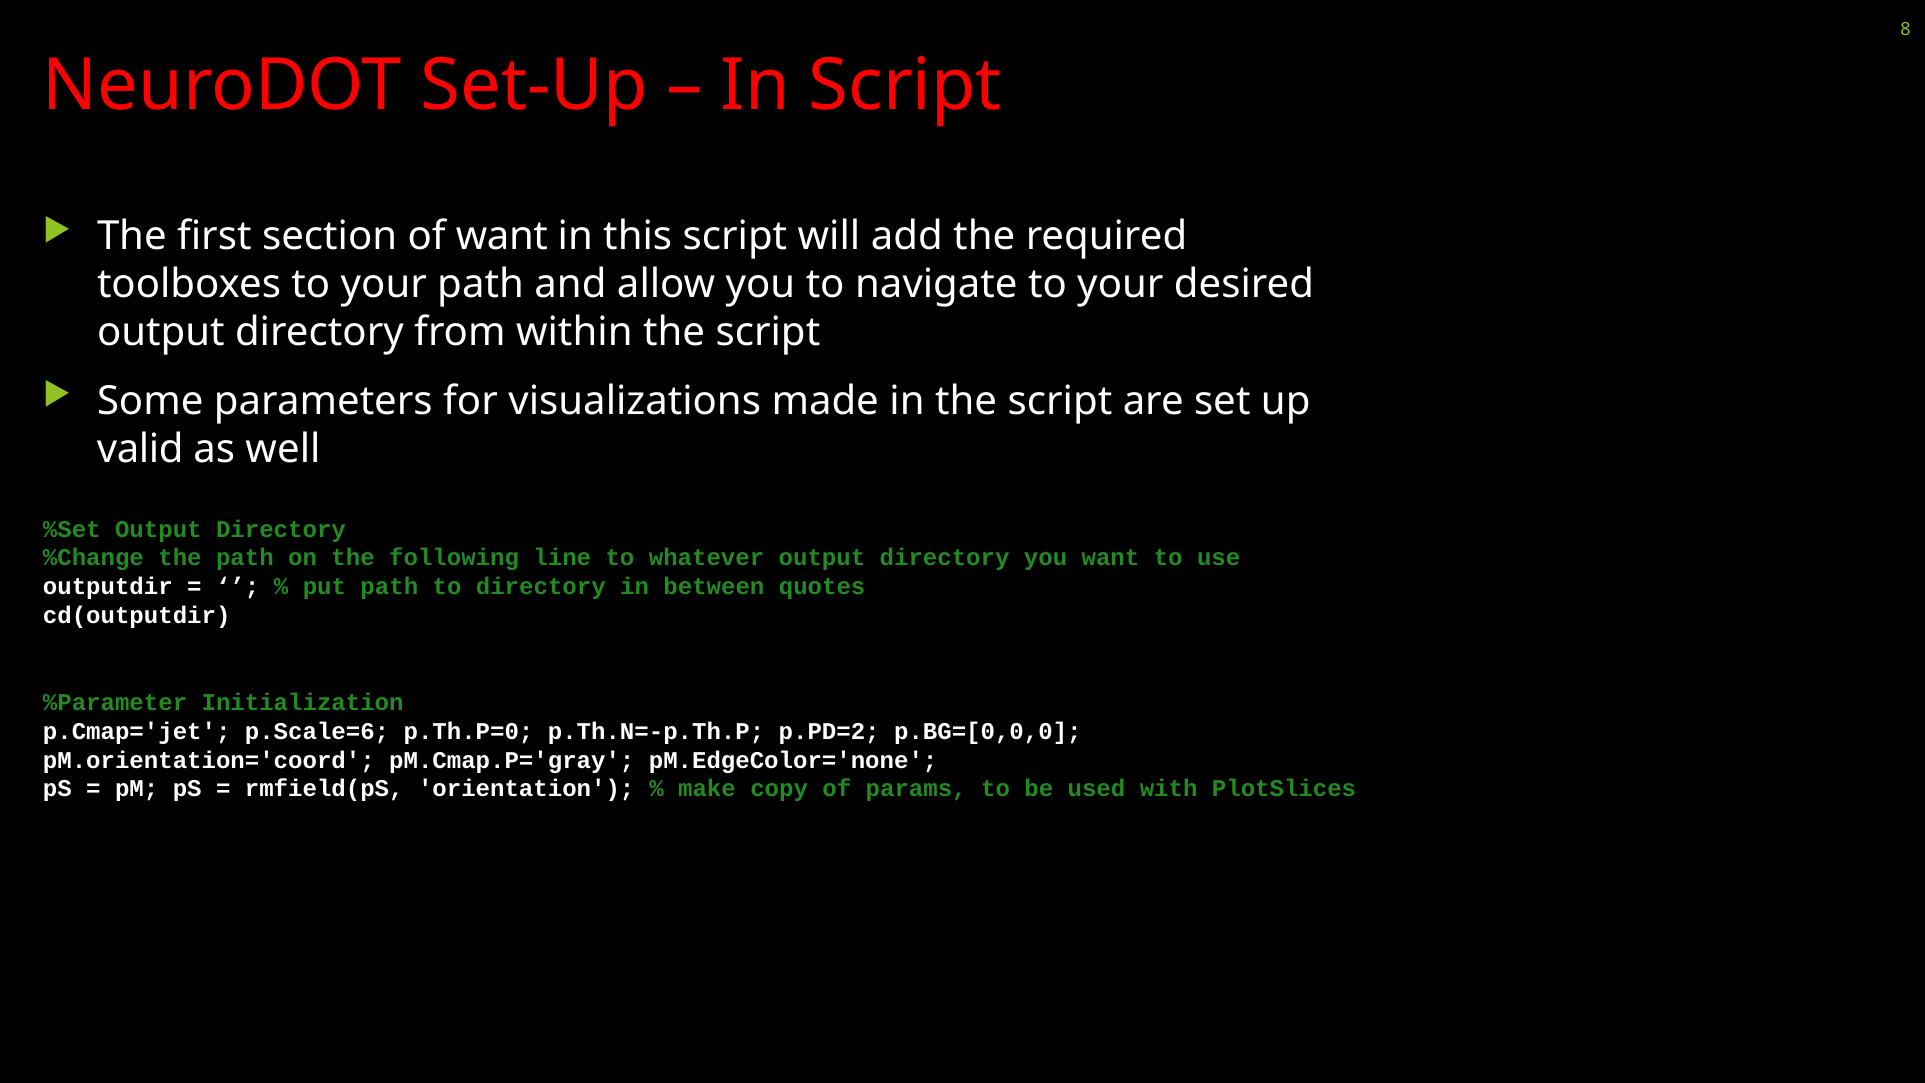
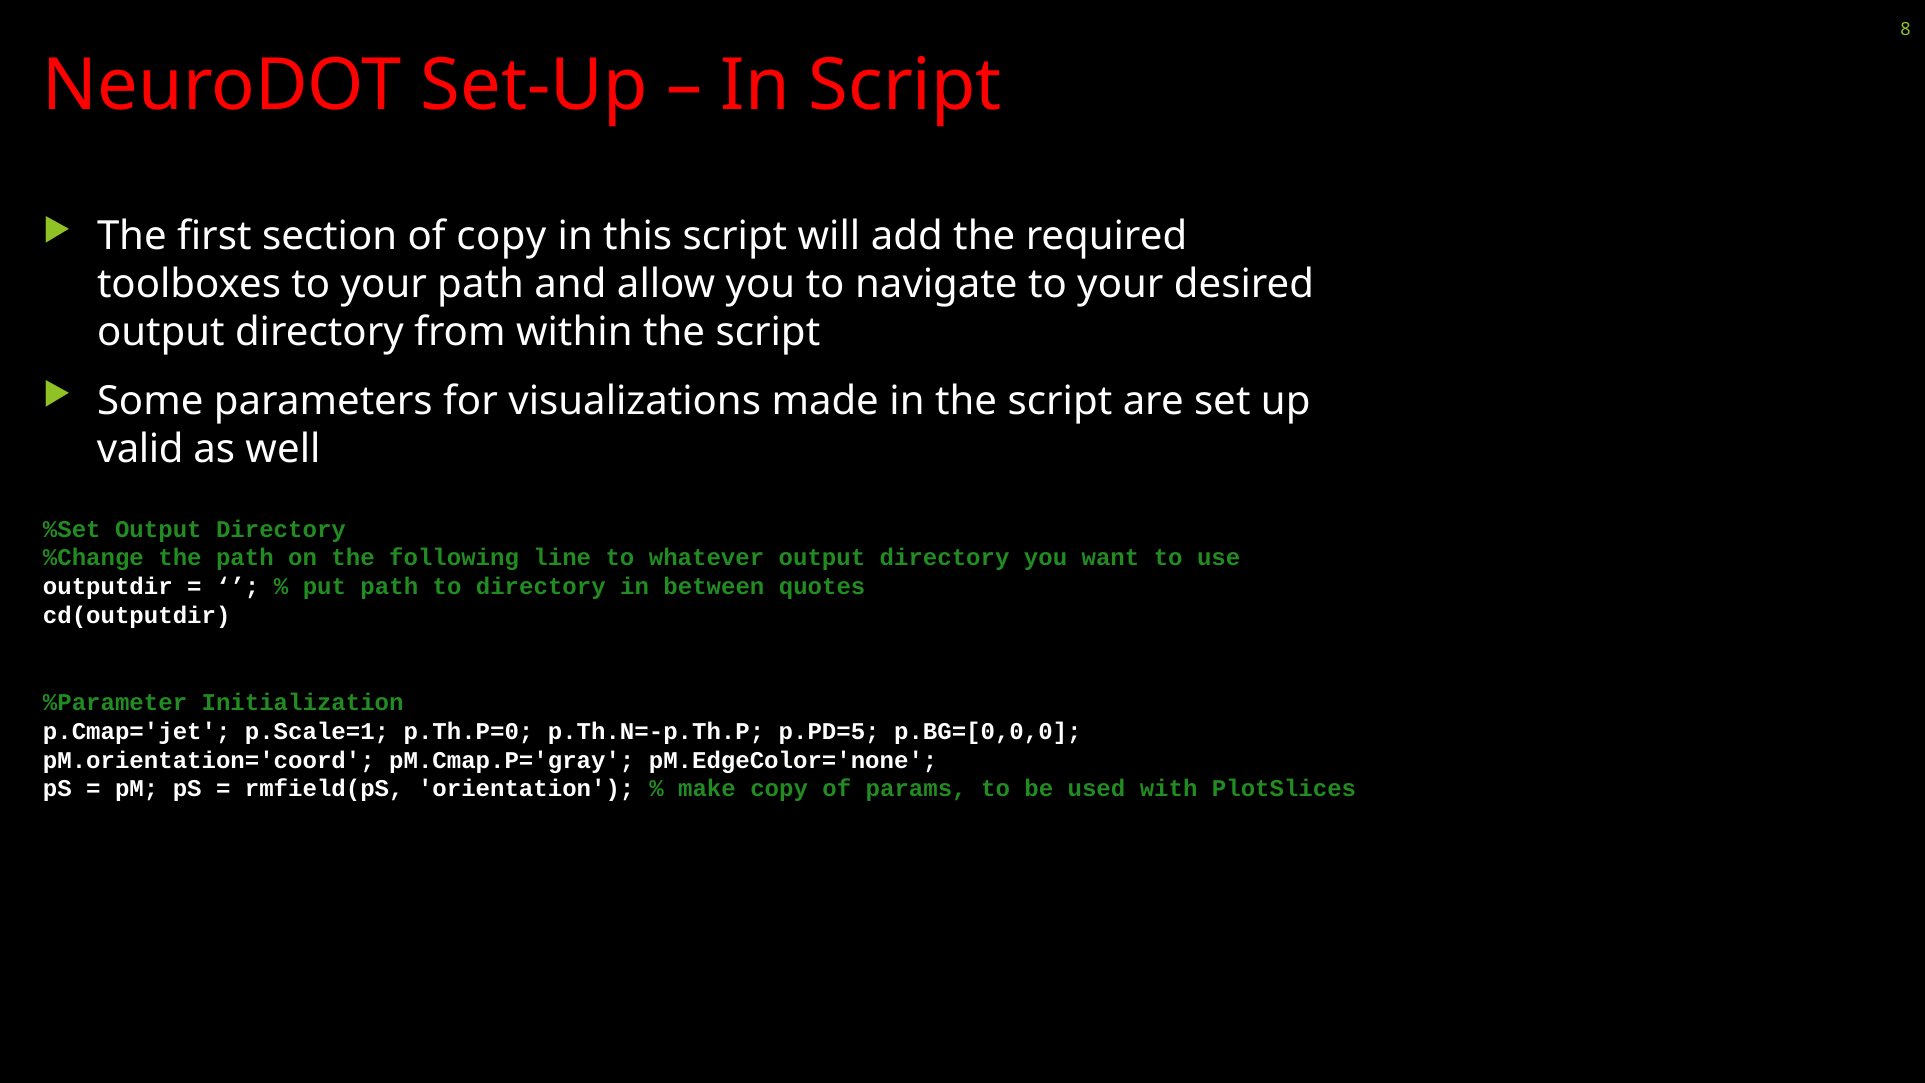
of want: want -> copy (501, 236)
p.Scale=6: p.Scale=6 -> p.Scale=1 (317, 731)
p.PD=2: p.PD=2 -> p.PD=5 (829, 731)
